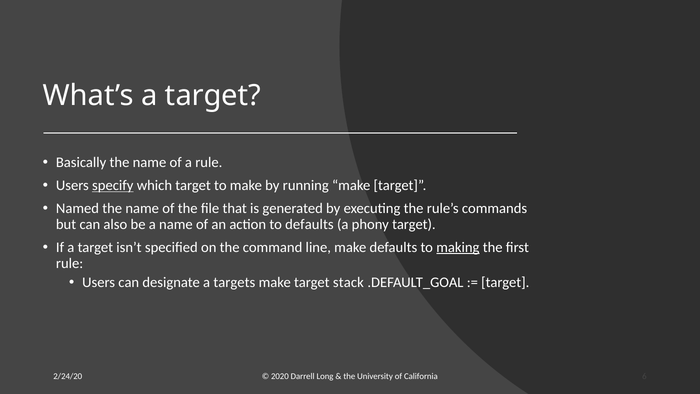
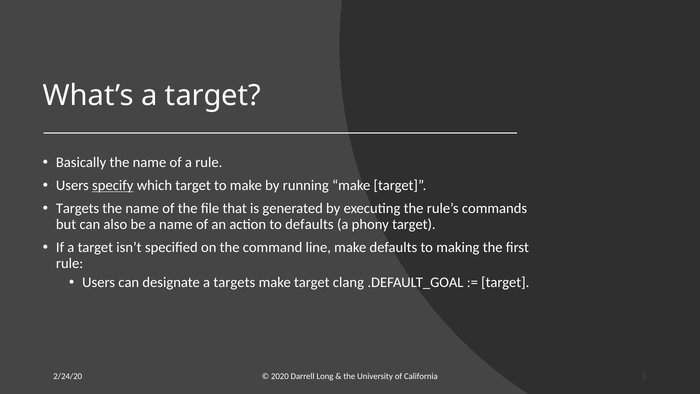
Named: Named -> Targets (78, 208)
making underline: present -> none (458, 247)
stack: stack -> clang (348, 282)
